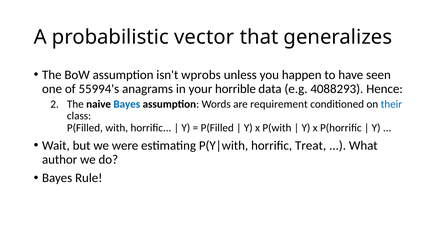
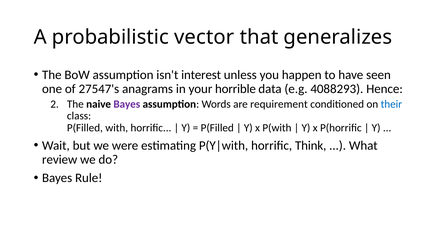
wprobs: wprobs -> interest (201, 75)
55994's: 55994's -> 27547's (99, 89)
Bayes colour: blue -> purple (127, 104)
Treat: Treat -> Think (311, 146)
author: author -> review (60, 160)
